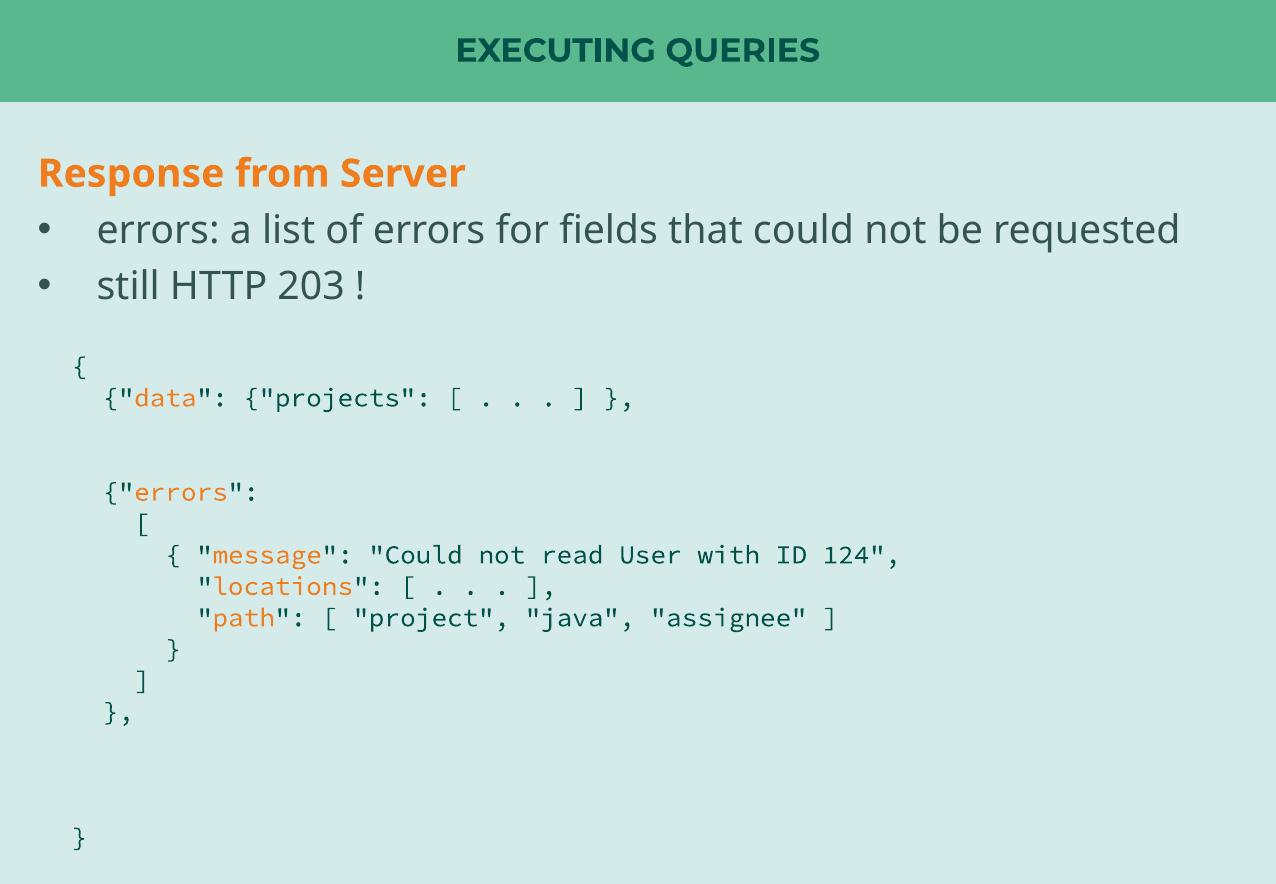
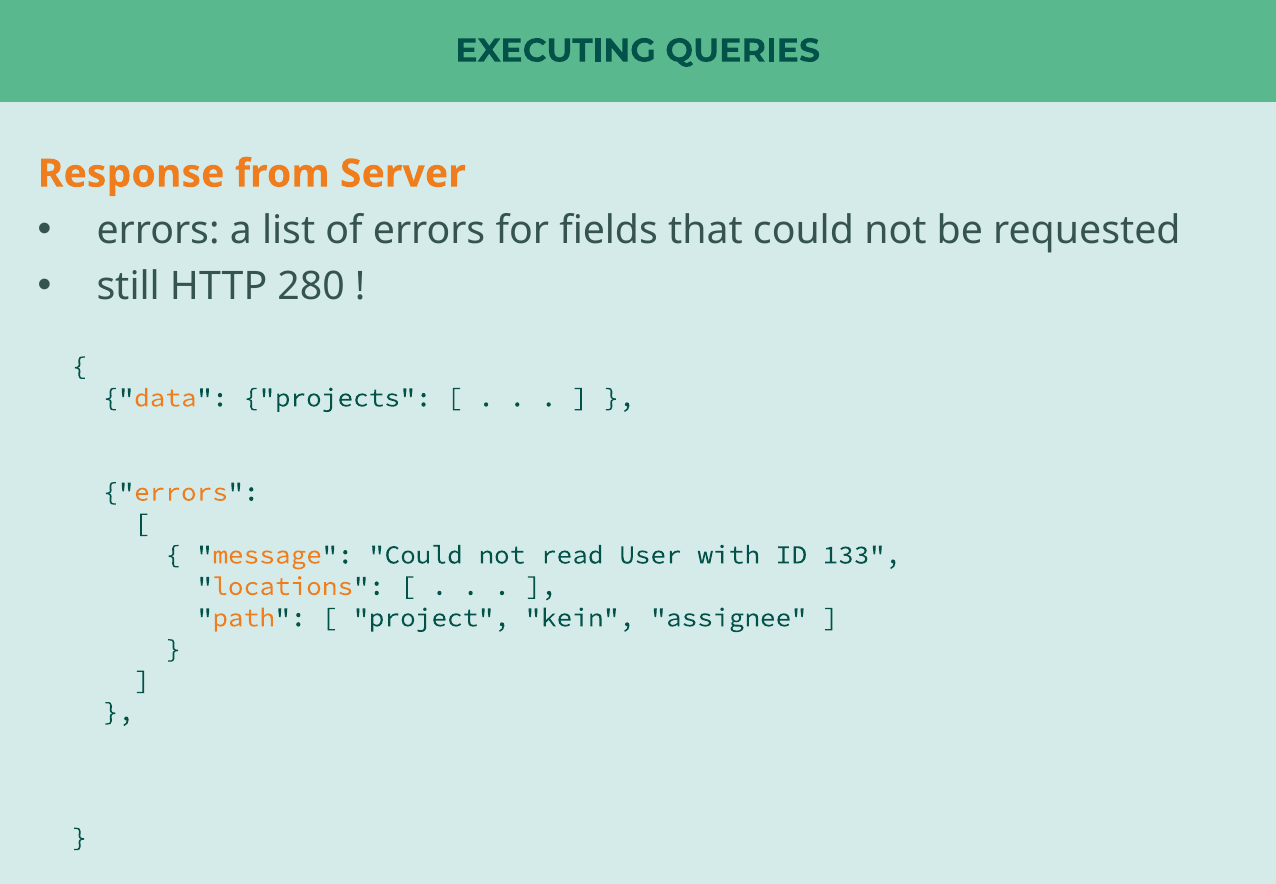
203: 203 -> 280 (311, 287)
124: 124 -> 133 (862, 554)
java: java -> kein (580, 617)
